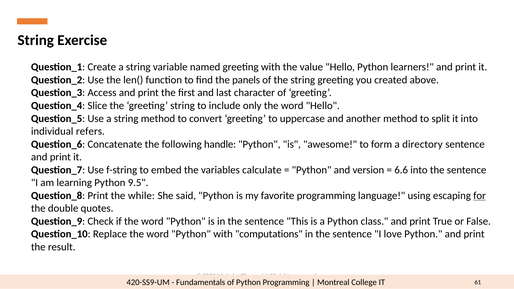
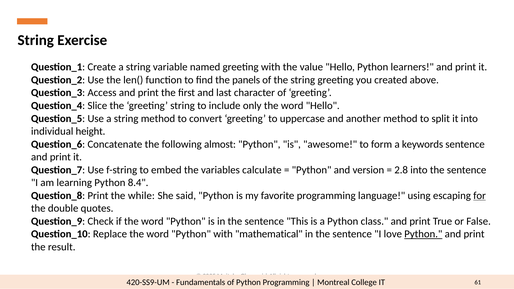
refers: refers -> height (91, 131)
handle: handle -> almost (220, 144)
directory: directory -> keywords (423, 144)
6.6: 6.6 -> 2.8 (401, 170)
9.5: 9.5 -> 8.4 (138, 183)
computations: computations -> mathematical (269, 234)
Python underline: none -> present (423, 234)
